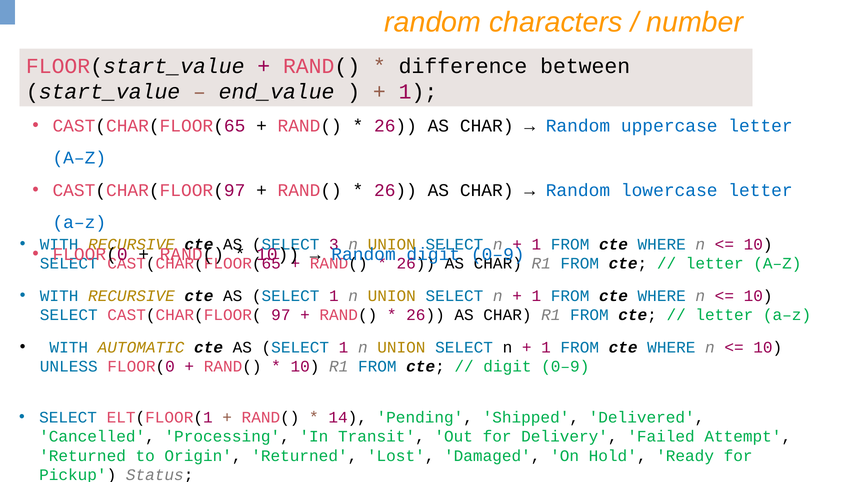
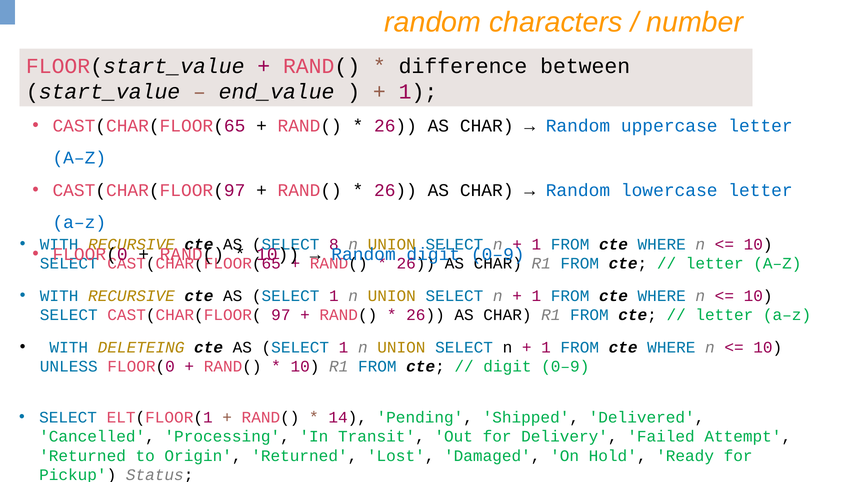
3: 3 -> 8 (334, 244)
AUTOMATIC: AUTOMATIC -> DELETEING (141, 347)
